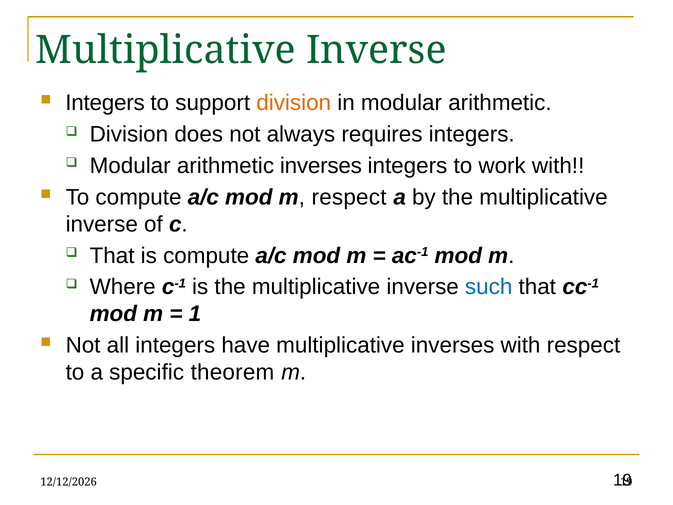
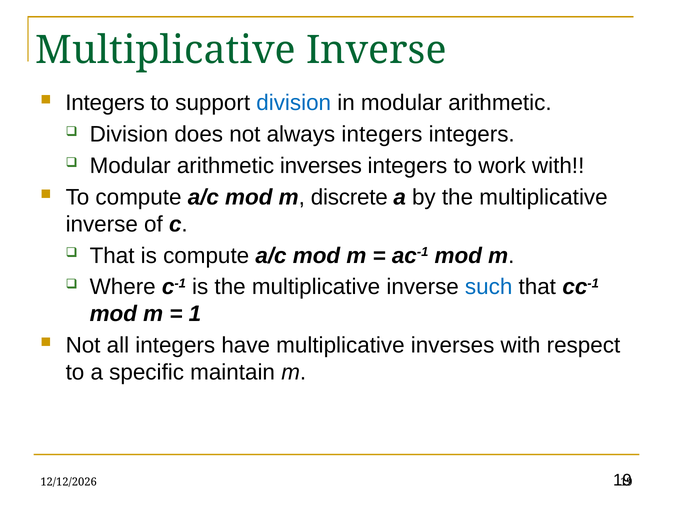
division colour: orange -> blue (294, 103)
always requires: requires -> integers (382, 134)
m respect: respect -> discrete (349, 197)
theorem: theorem -> maintain (233, 372)
